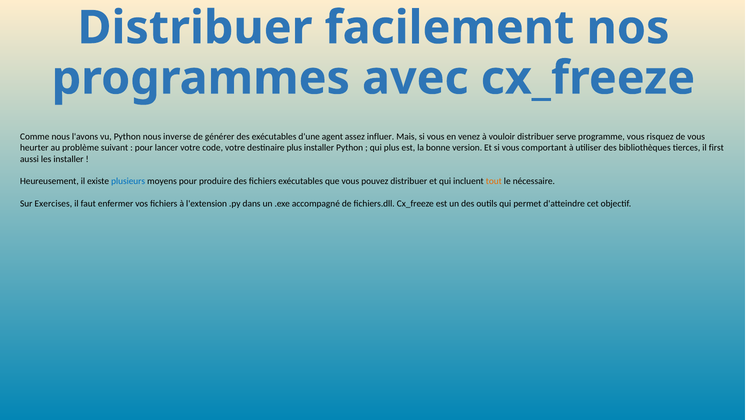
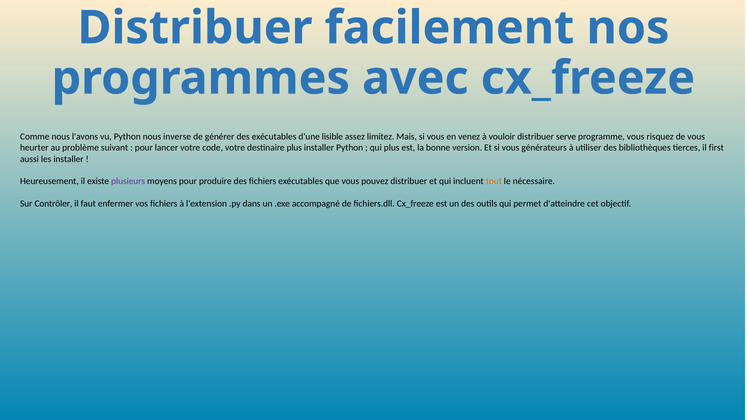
agent: agent -> lisible (332, 137)
influer: influer -> limitez (381, 137)
comportant: comportant -> générateurs (544, 148)
plusieurs colour: blue -> purple (128, 181)
Exercises: Exercises -> Contrôler (53, 204)
